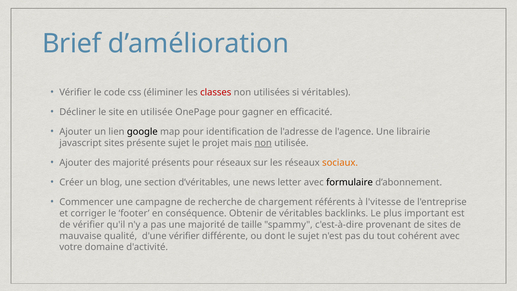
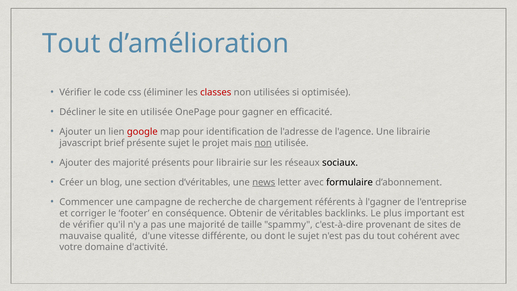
Brief: Brief -> Tout (71, 44)
si véritables: véritables -> optimisée (326, 92)
google colour: black -> red (142, 132)
javascript sites: sites -> brief (114, 143)
pour réseaux: réseaux -> librairie (234, 162)
sociaux colour: orange -> black (340, 162)
news underline: none -> present (264, 182)
l'vitesse: l'vitesse -> l'gagner (383, 202)
d'une vérifier: vérifier -> vitesse (184, 236)
